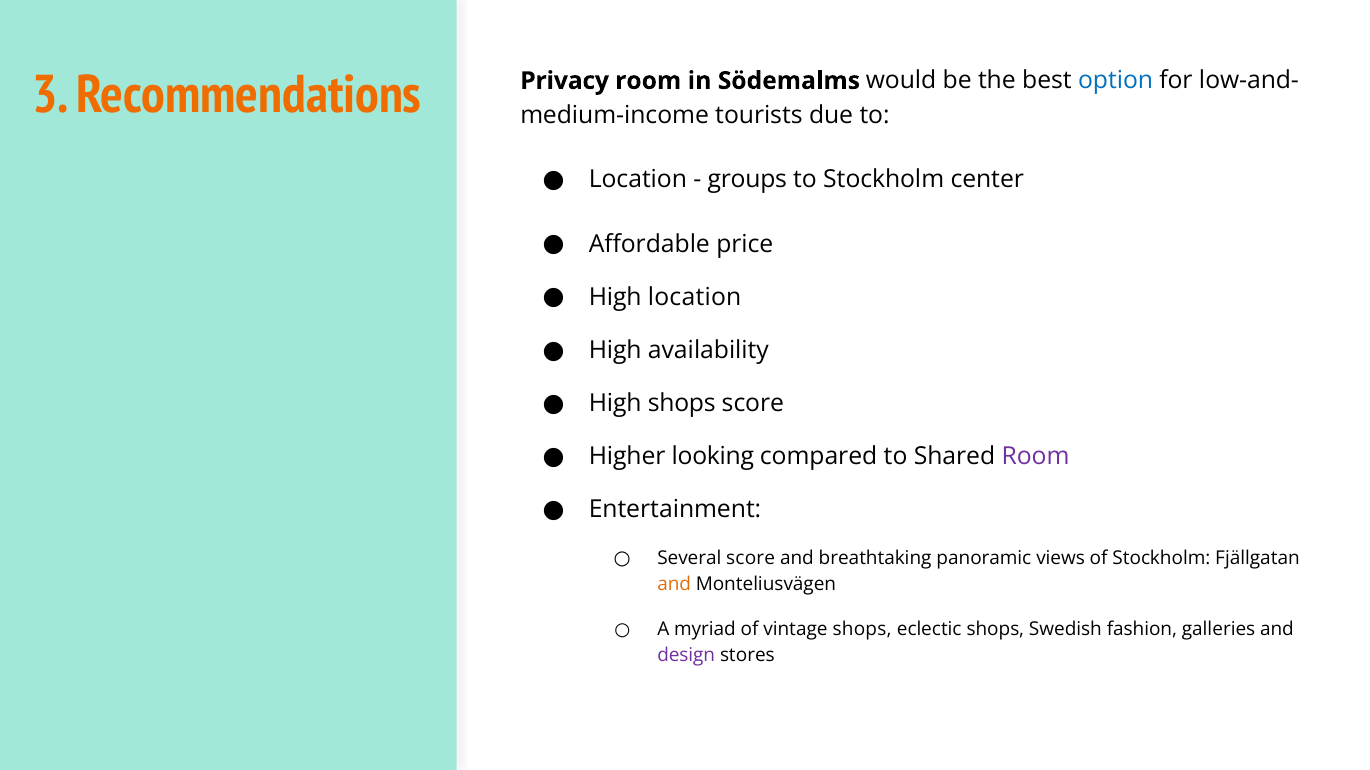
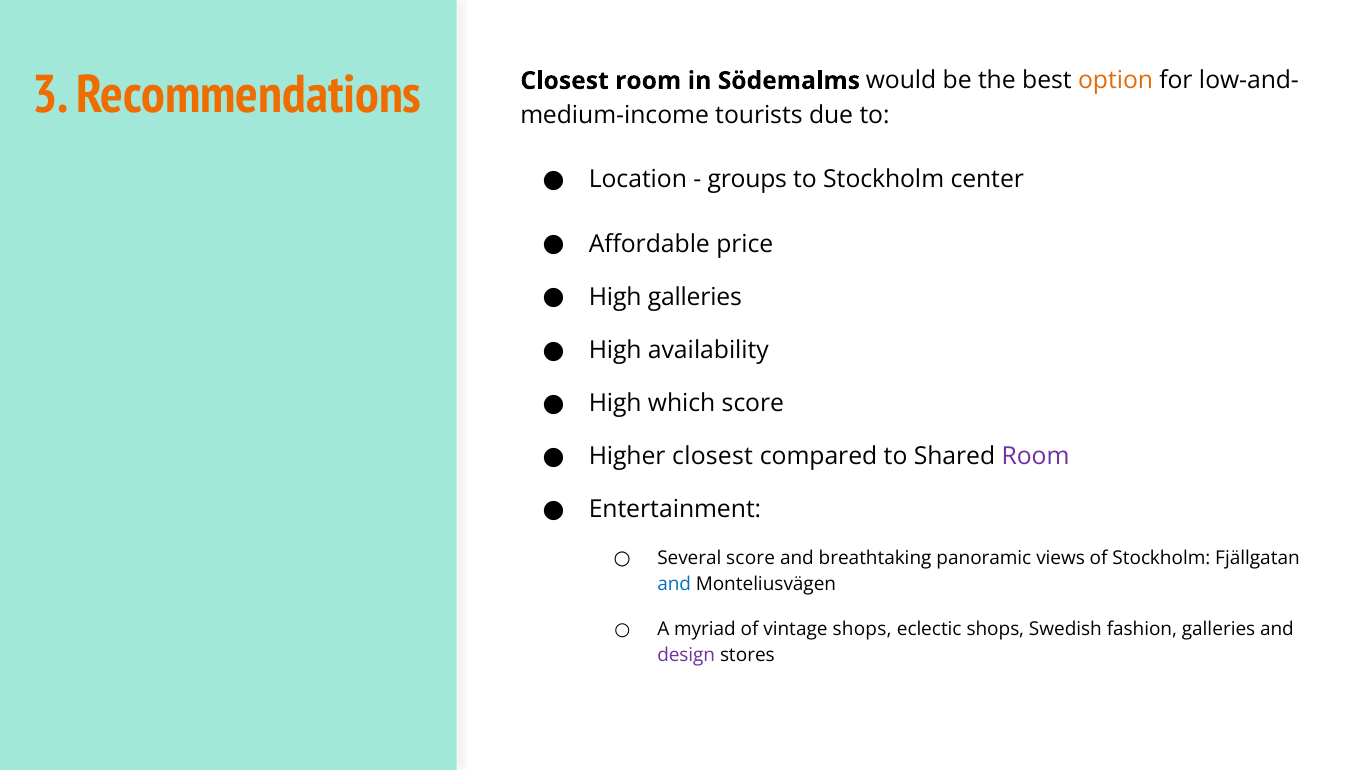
Recommendations Privacy: Privacy -> Closest (565, 81)
option colour: blue -> orange (1116, 81)
High location: location -> galleries (695, 297)
High shops: shops -> which (682, 404)
Higher looking: looking -> closest (713, 457)
and colour: orange -> blue (674, 585)
